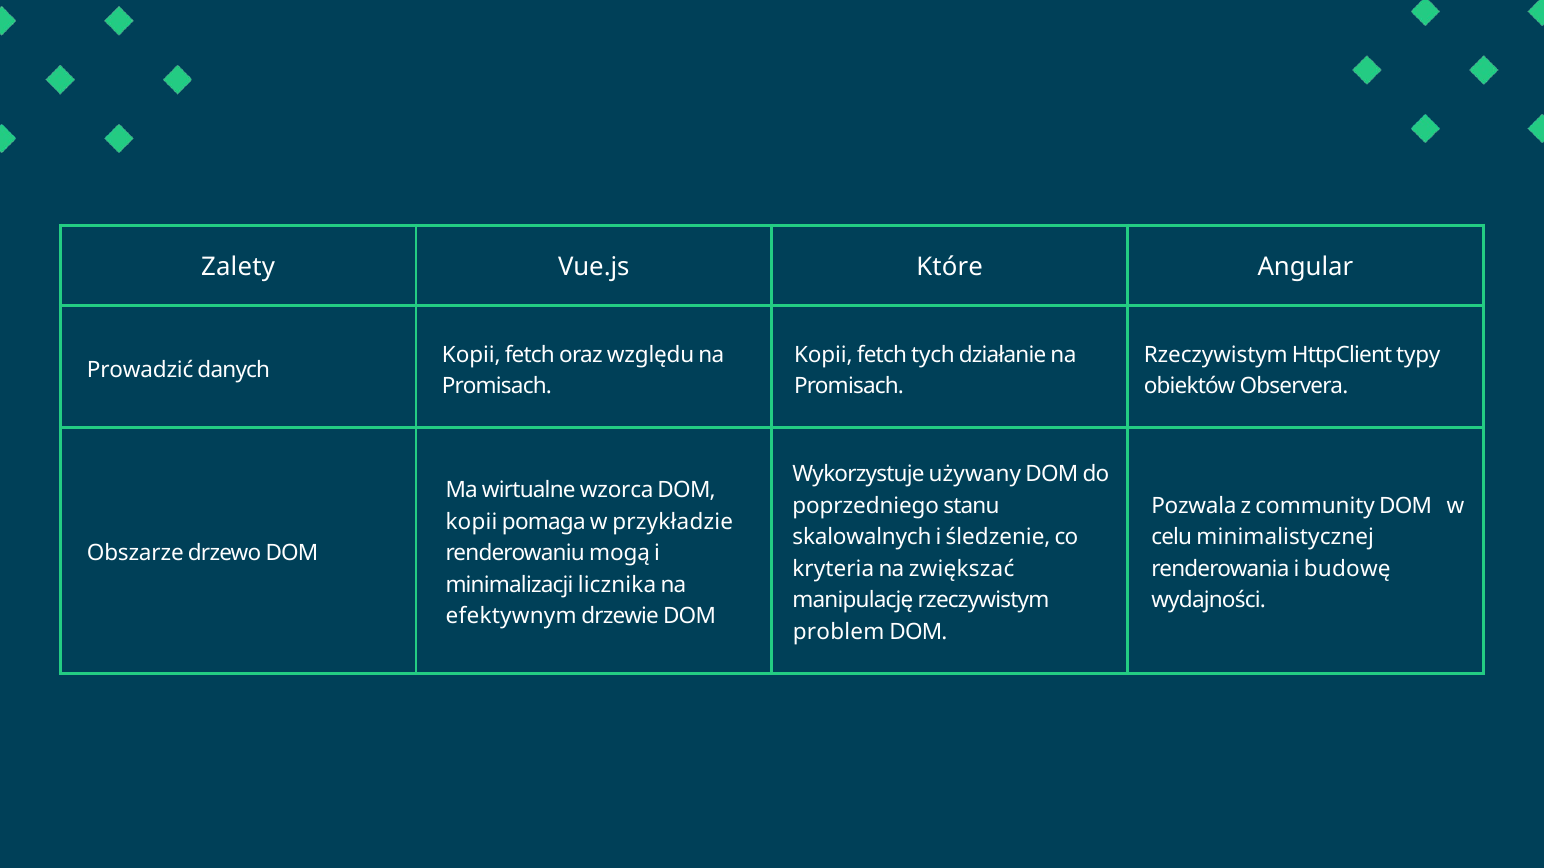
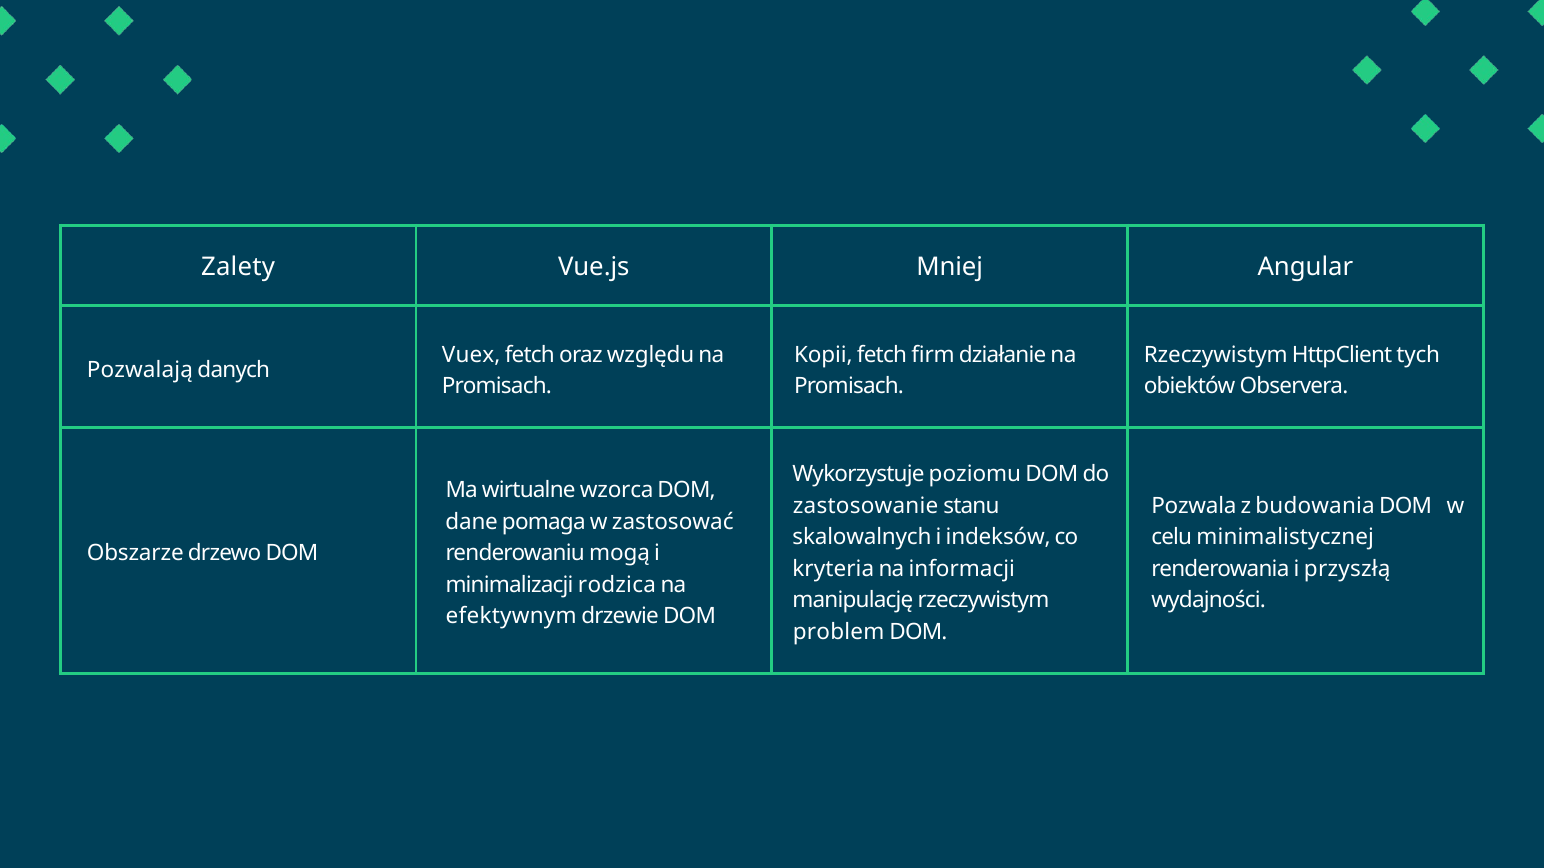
Które: Które -> Mniej (950, 267)
Kopii: Kopii -> Vuex (471, 355)
tych: tych -> firm (933, 355)
typy: typy -> tych (1418, 355)
Prowadzić: Prowadzić -> Pozwalają (140, 371)
używany: używany -> poziomu (975, 475)
community: community -> budowania (1315, 506)
poprzedniego: poprzedniego -> zastosowanie (866, 506)
kopii: kopii -> dane (472, 522)
przykładzie: przykładzie -> zastosować (673, 522)
śledzenie: śledzenie -> indeksów (998, 538)
budowę: budowę -> przyszłą (1347, 569)
zwiększać: zwiększać -> informacji (962, 569)
licznika: licznika -> rodzica (617, 585)
